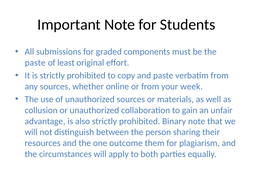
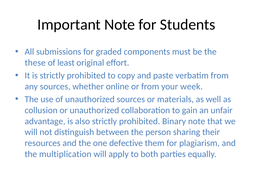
paste: paste -> these (35, 63)
outcome: outcome -> defective (126, 143)
circumstances: circumstances -> multiplication (65, 154)
